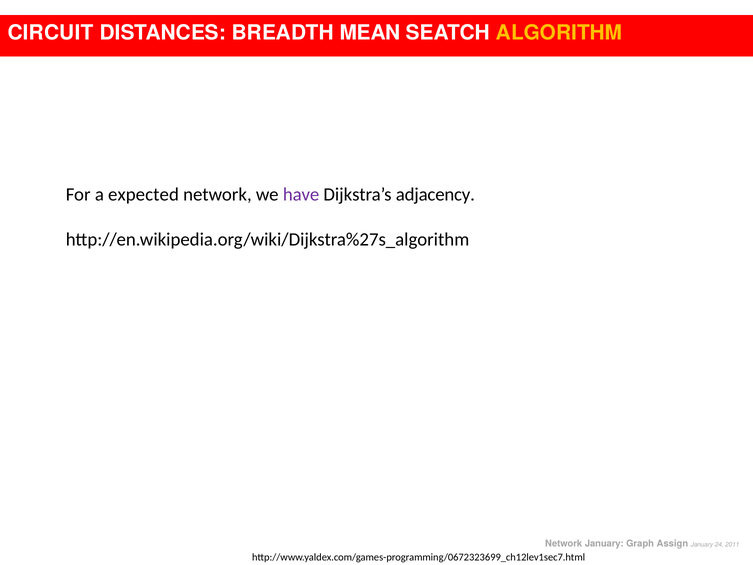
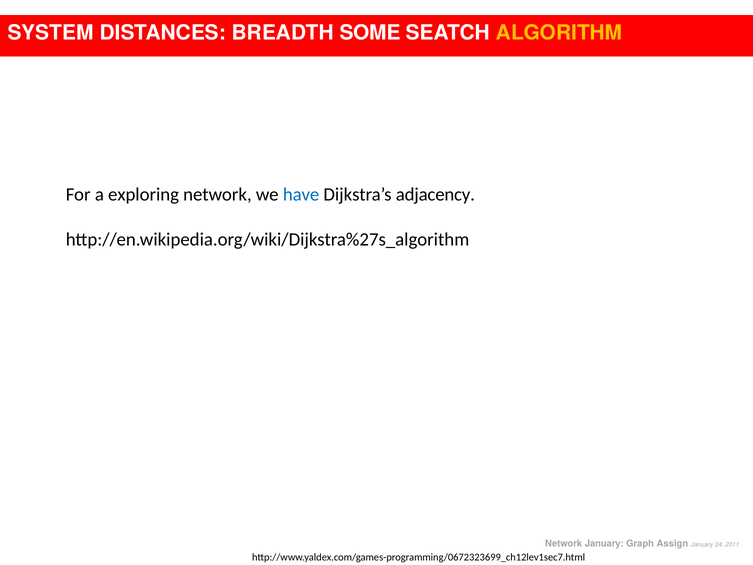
CIRCUIT: CIRCUIT -> SYSTEM (51, 33)
MEAN: MEAN -> SOME (370, 33)
expected: expected -> exploring (144, 194)
have colour: purple -> blue (301, 194)
